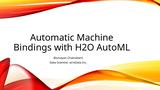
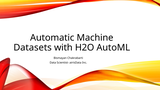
Bindings: Bindings -> Datasets (33, 48)
